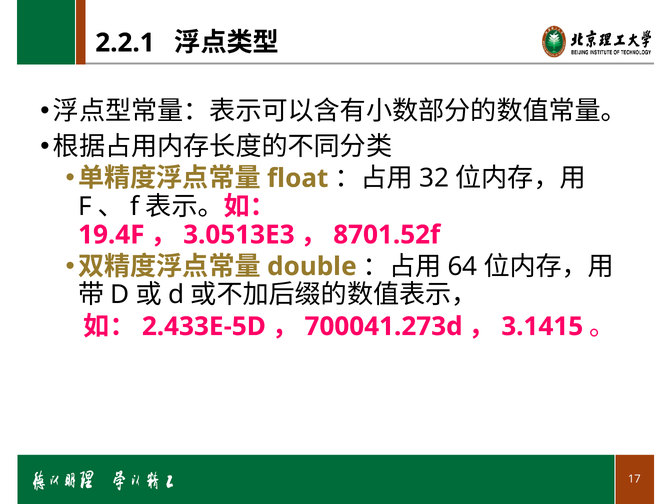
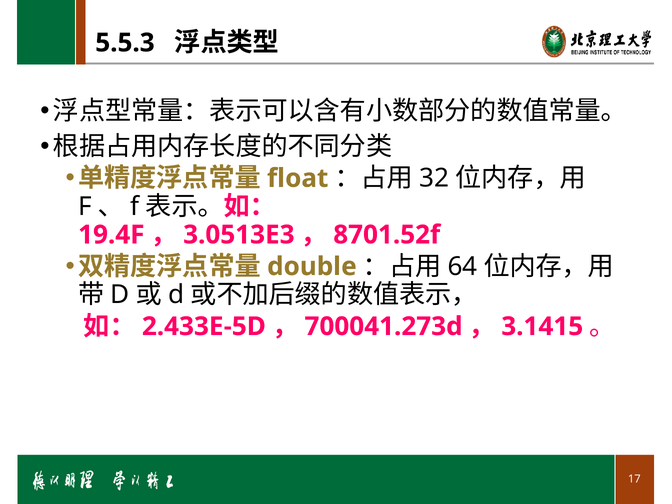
2.2.1: 2.2.1 -> 5.5.3 (125, 43)
